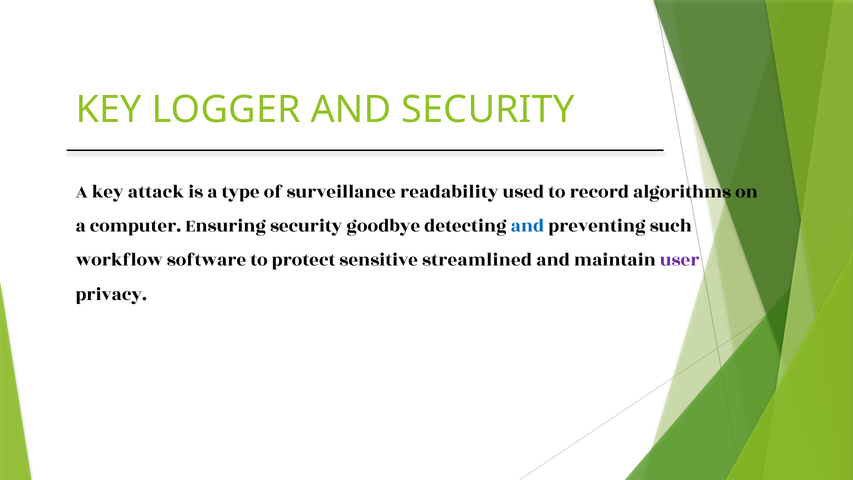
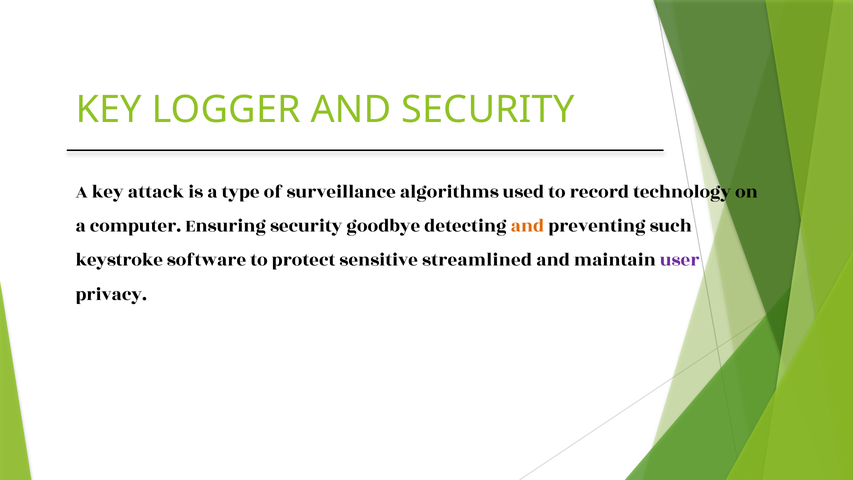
readability: readability -> algorithms (449, 191)
algorithms: algorithms -> technology (682, 191)
and colour: blue -> orange (527, 225)
workflow: workflow -> keystroke (119, 260)
